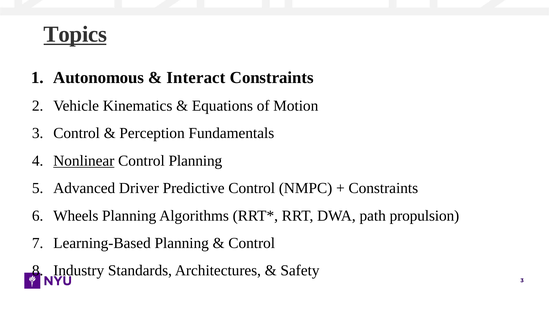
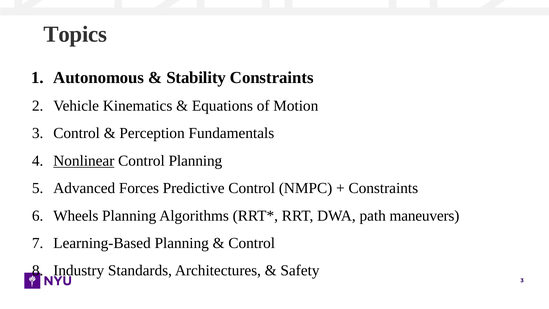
Topics underline: present -> none (75, 34)
Interact: Interact -> Stability (196, 78)
Driver: Driver -> Forces (139, 188)
propulsion: propulsion -> maneuvers (424, 216)
